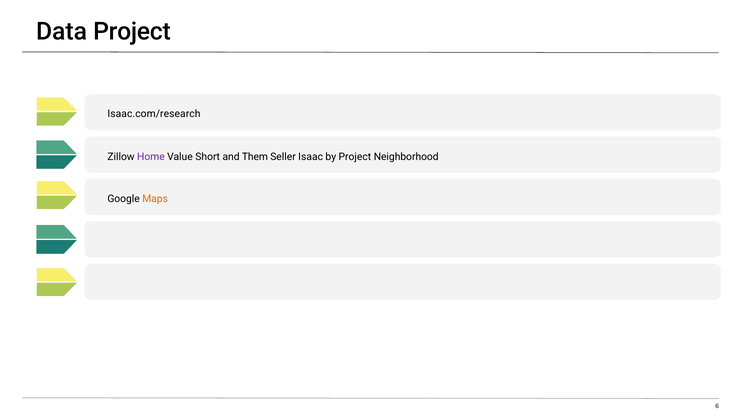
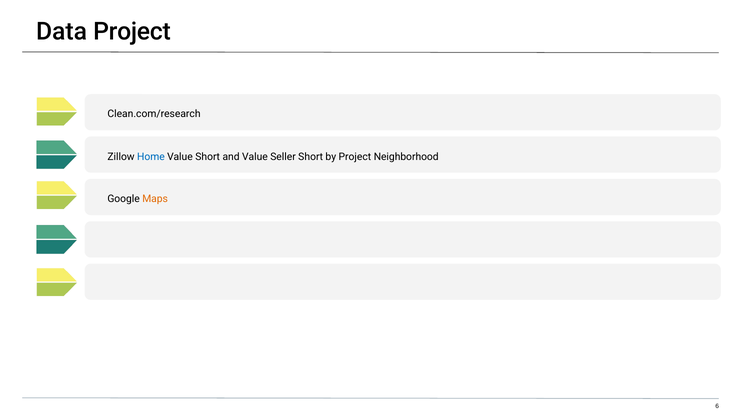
Isaac.com/research: Isaac.com/research -> Clean.com/research (154, 114)
Home colour: purple -> blue (151, 157)
and Them: Them -> Value (255, 157)
Seller Isaac: Isaac -> Short (311, 157)
